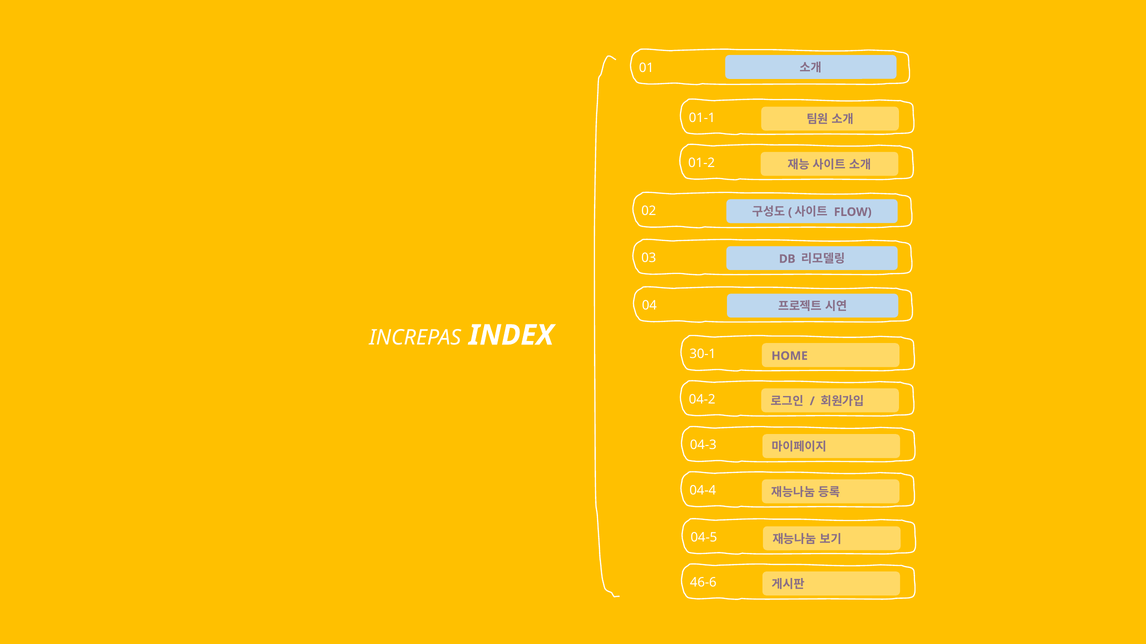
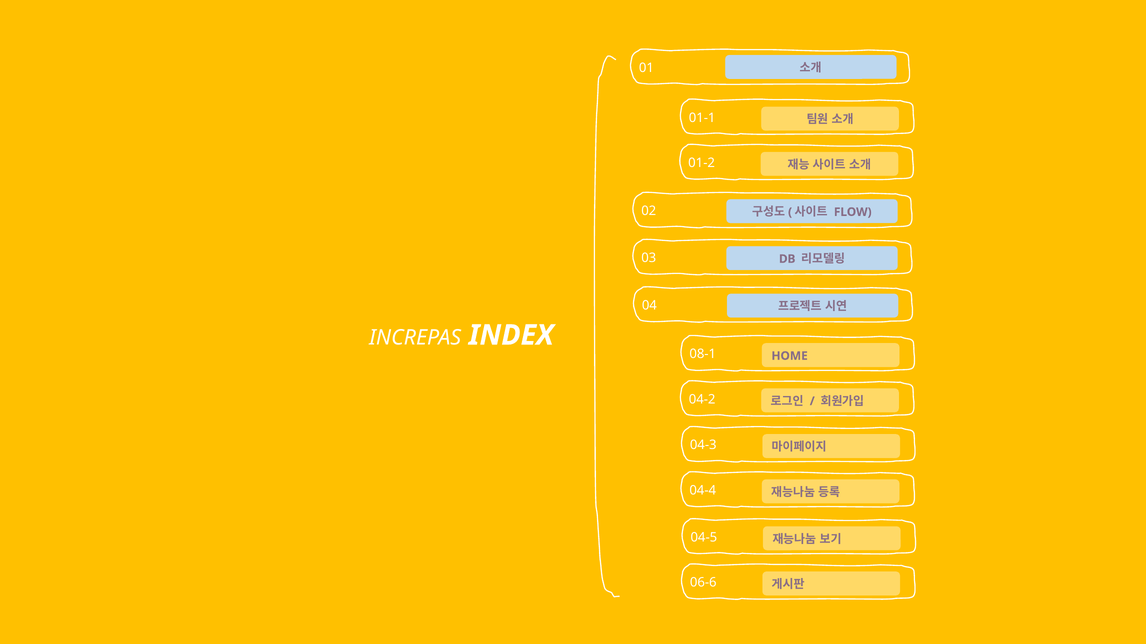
30-1: 30-1 -> 08-1 (703, 354)
46-6: 46-6 -> 06-6 (703, 583)
